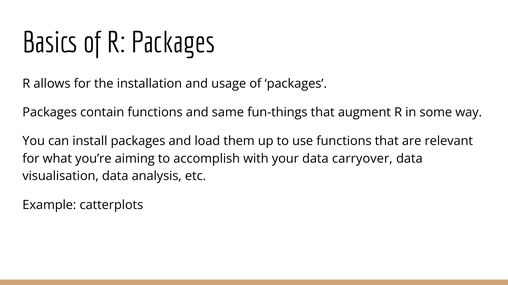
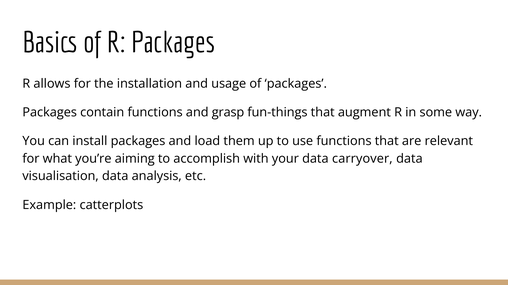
same: same -> grasp (228, 113)
